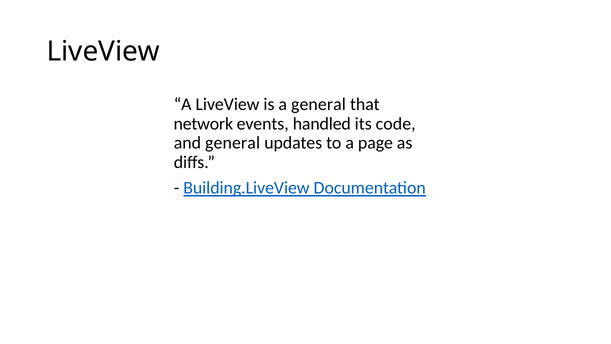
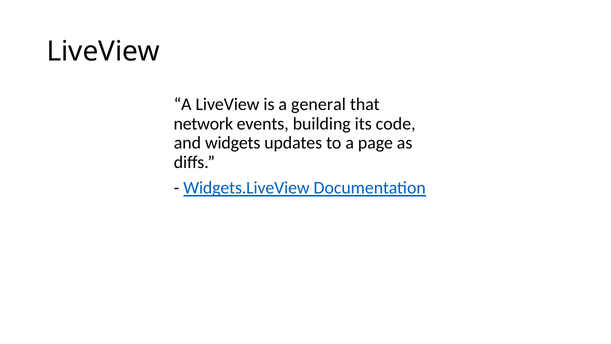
handled: handled -> building (322, 124)
and general: general -> widgets (233, 143)
Building.LiveView: Building.LiveView -> Widgets.LiveView (246, 188)
